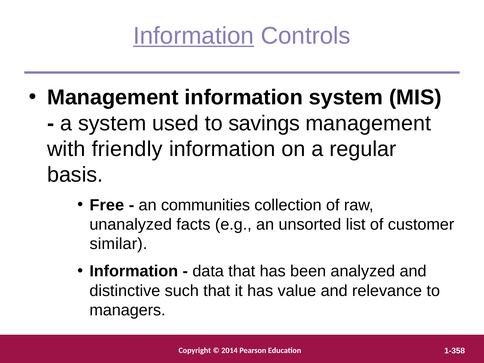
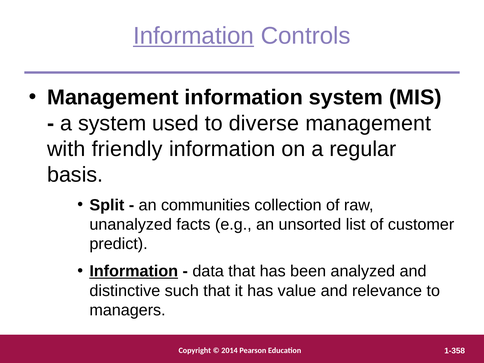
savings: savings -> diverse (264, 123)
Free: Free -> Split (107, 205)
similar: similar -> predict (119, 244)
Information underline: none -> present (134, 271)
